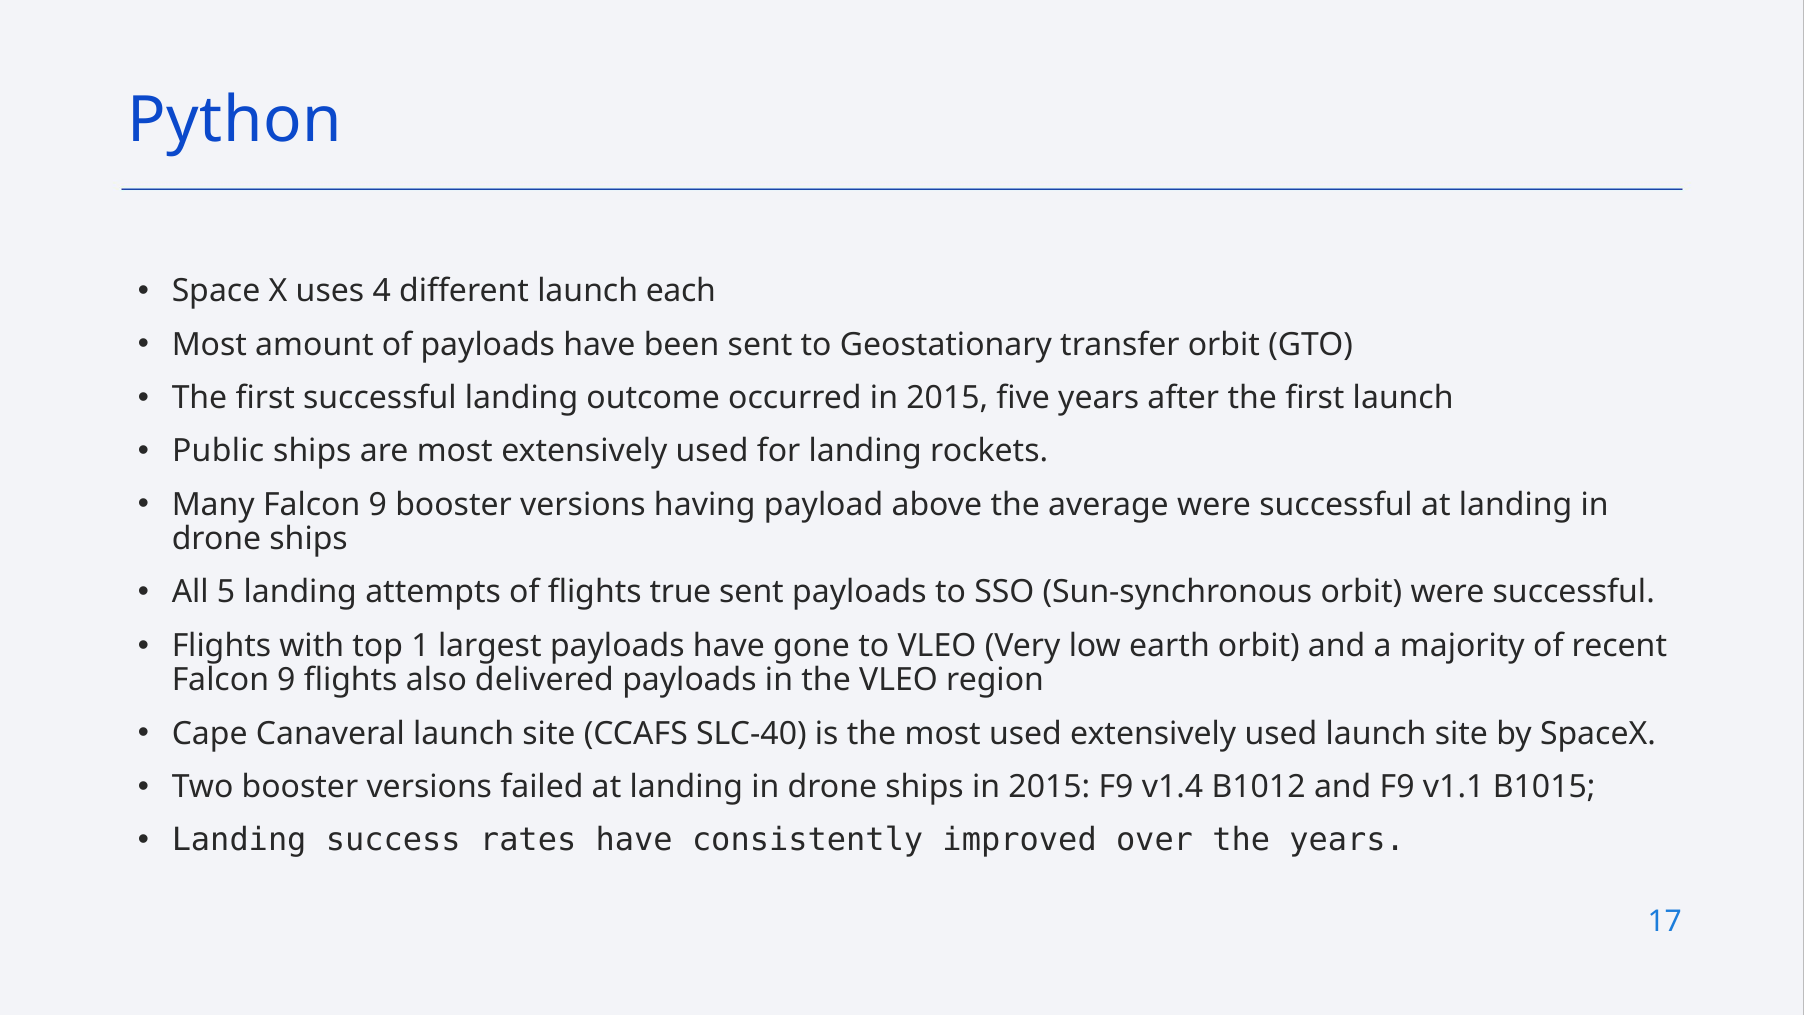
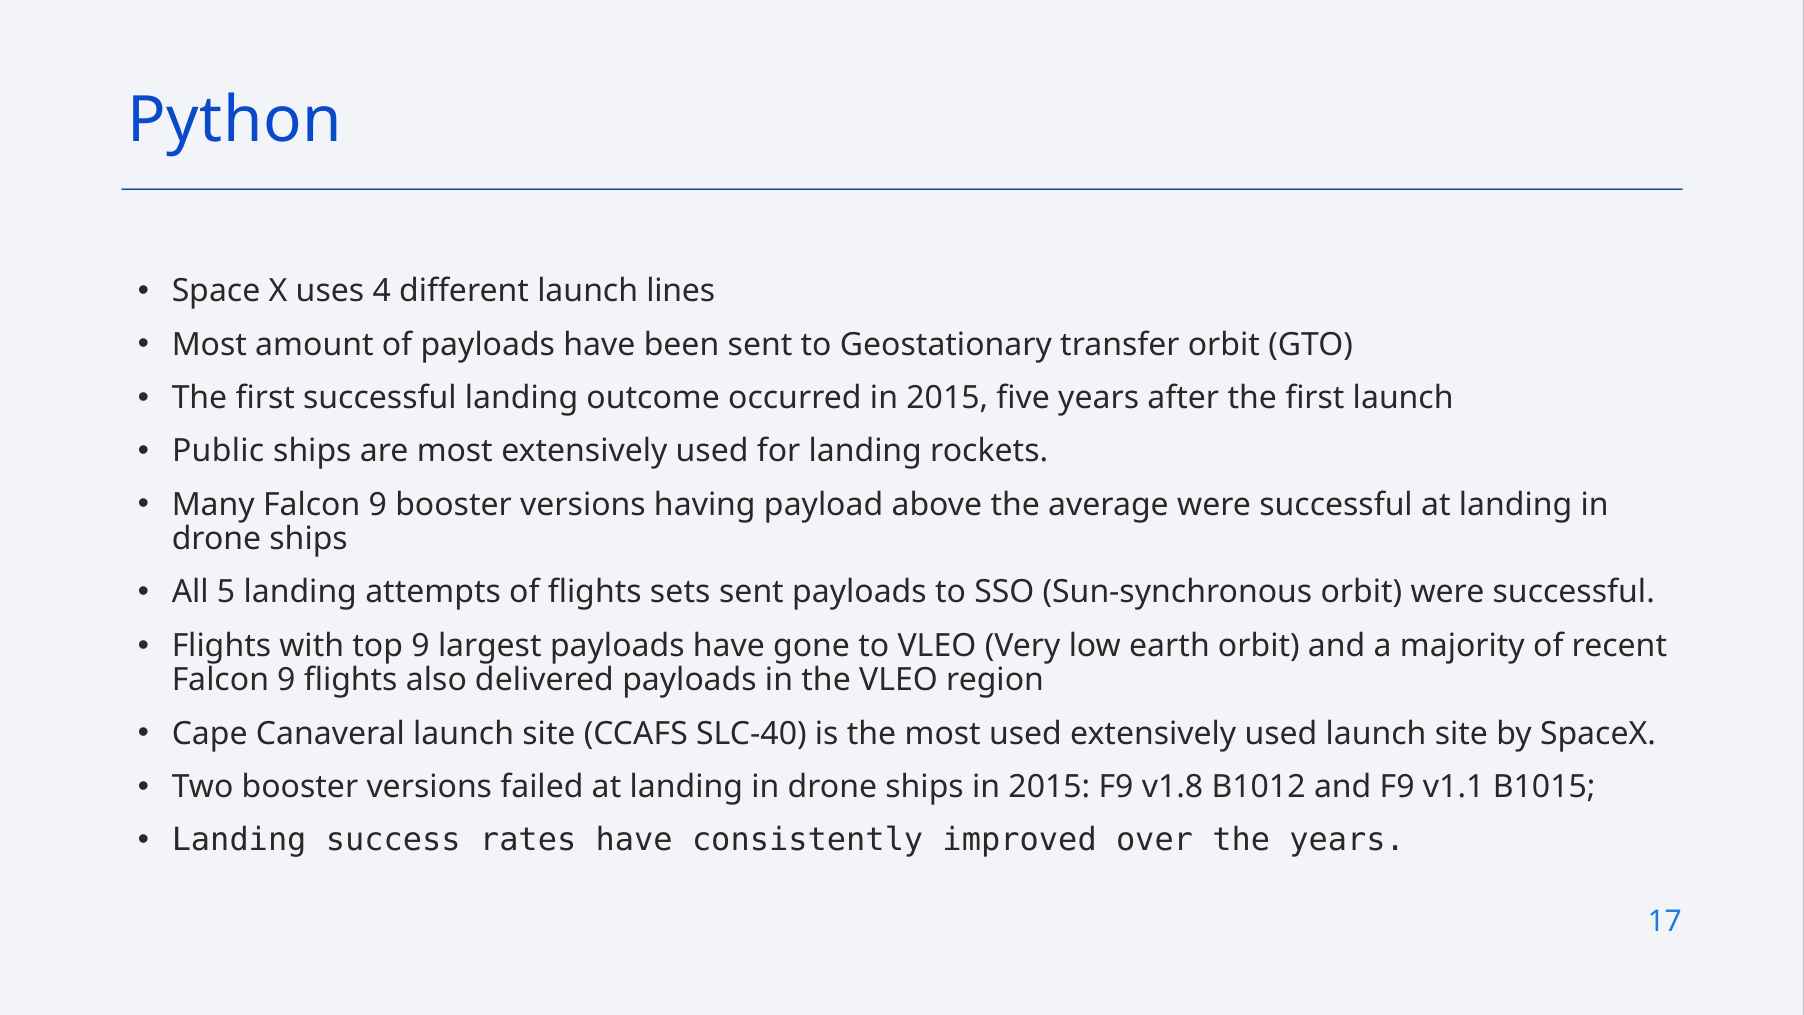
each: each -> lines (681, 291)
true: true -> sets (680, 592)
top 1: 1 -> 9 (420, 646)
v1.4: v1.4 -> v1.8 (1172, 787)
